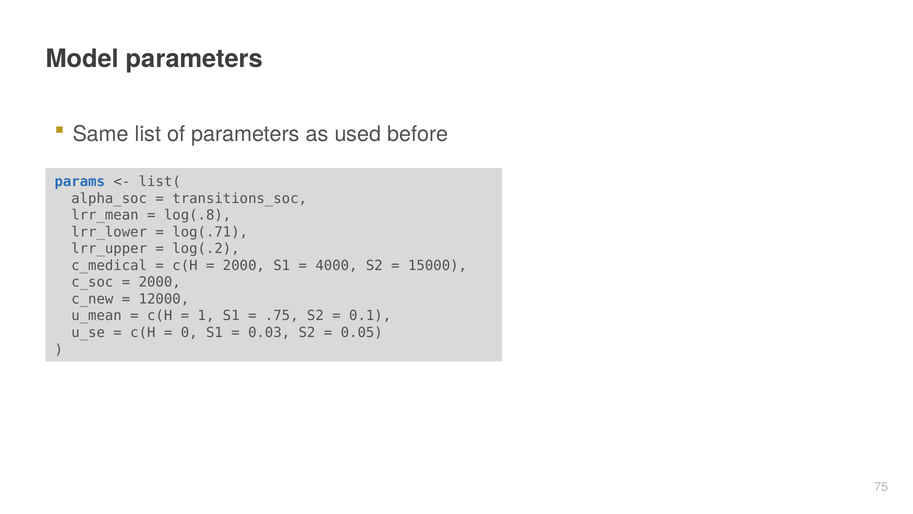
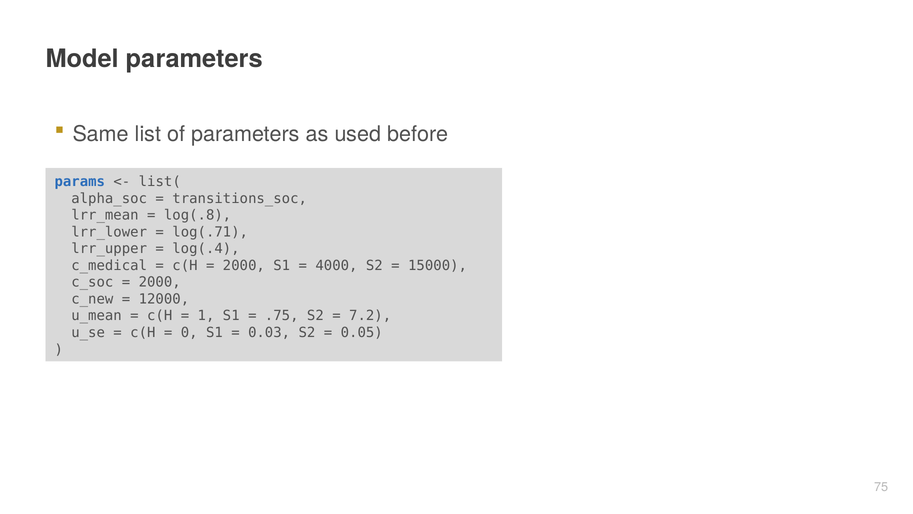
log(.2: log(.2 -> log(.4 (206, 249)
0.1: 0.1 -> 7.2 (370, 316)
